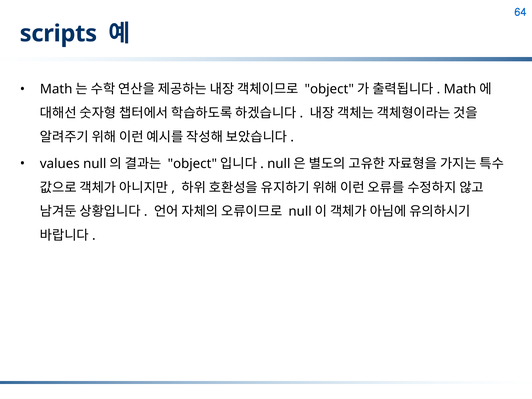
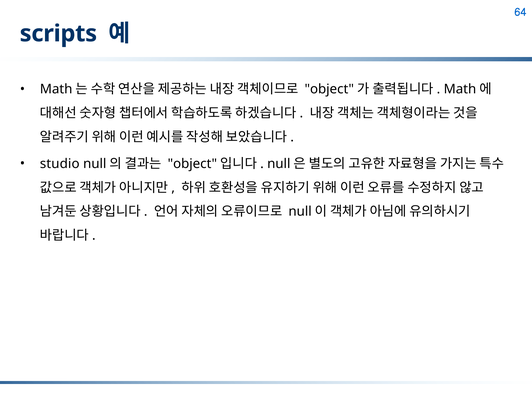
values: values -> studio (60, 164)
